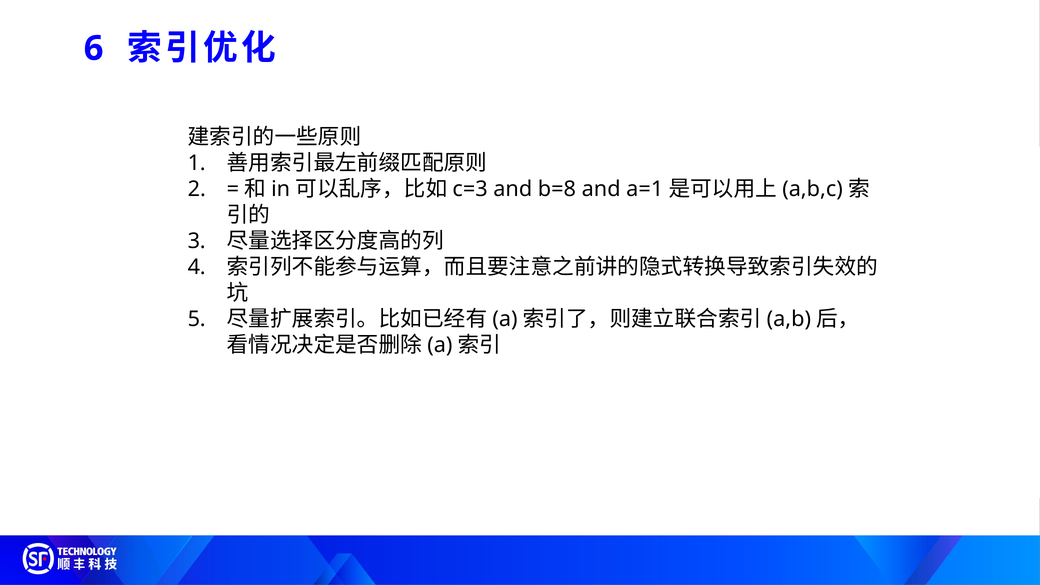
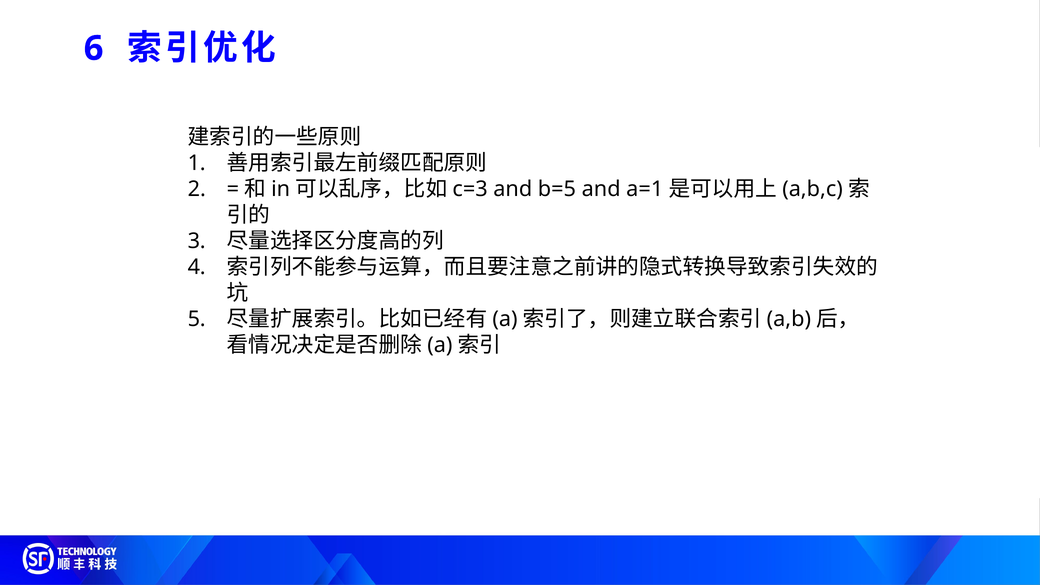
b=8: b=8 -> b=5 (557, 189)
